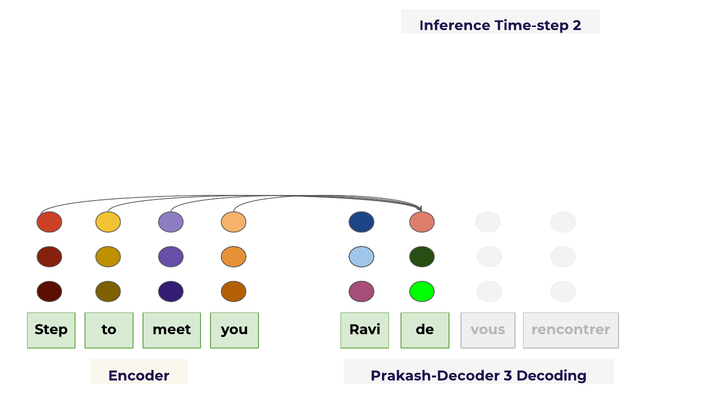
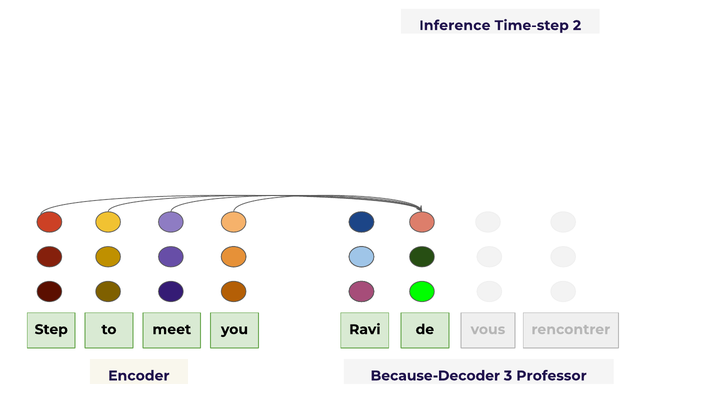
Prakash-Decoder: Prakash-Decoder -> Because-Decoder (435, 376)
Decoding: Decoding -> Professor (551, 376)
